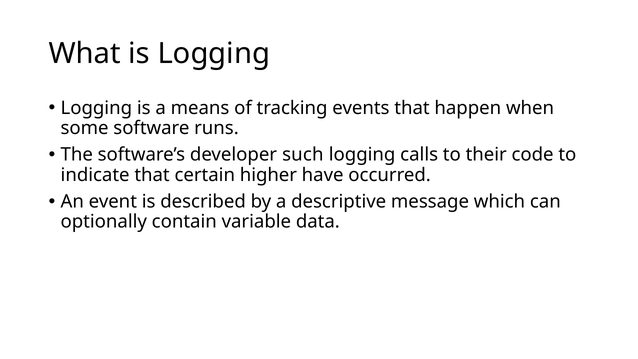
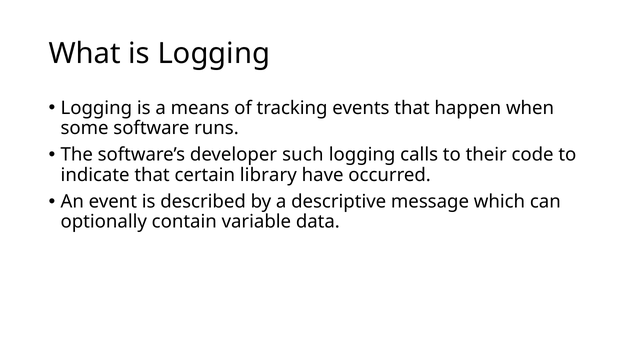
higher: higher -> library (268, 175)
